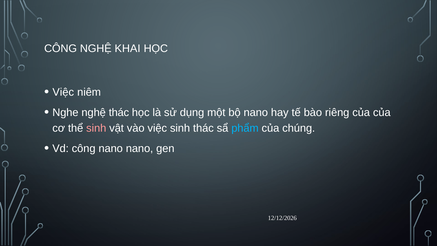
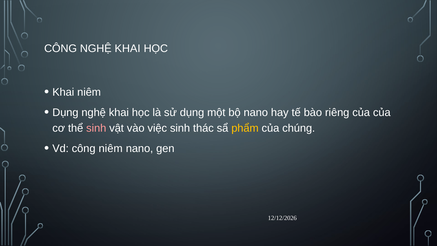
Việc: Việc -> Khai (63, 92)
Nghe: Nghe -> Dụng (65, 113)
thác: thác -> khai (119, 113)
phẩm colour: light blue -> yellow (245, 128)
công nano: nano -> niêm (111, 149)
